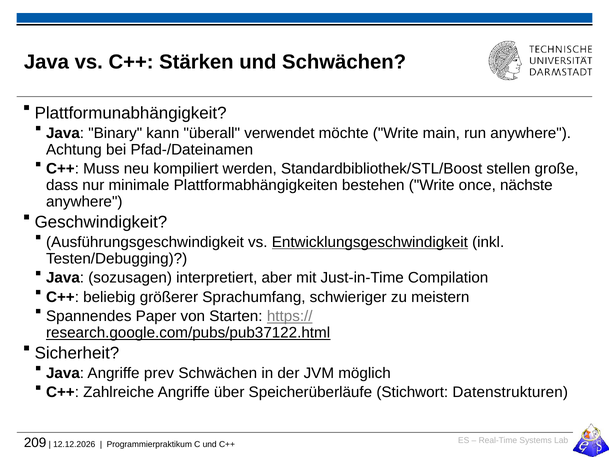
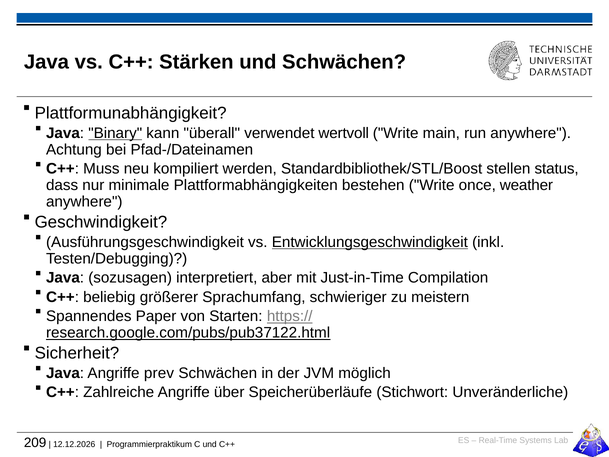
Binary underline: none -> present (115, 133)
möchte: möchte -> wertvoll (344, 133)
große: große -> status (557, 169)
nächste: nächste -> weather (526, 185)
Datenstrukturen: Datenstrukturen -> Unveränderliche (510, 392)
